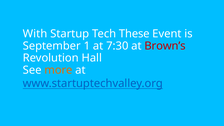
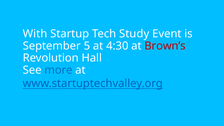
These: These -> Study (134, 34)
1: 1 -> 5 (87, 46)
7:30: 7:30 -> 4:30 (117, 46)
more colour: orange -> blue (58, 70)
